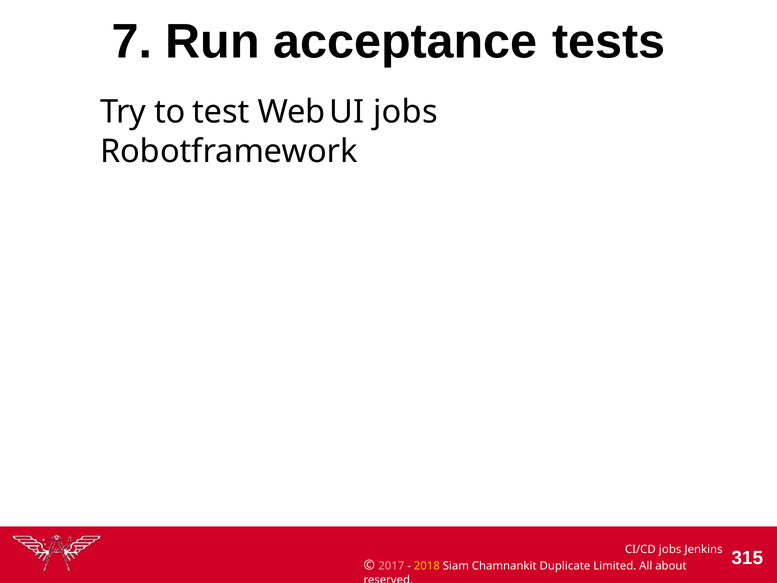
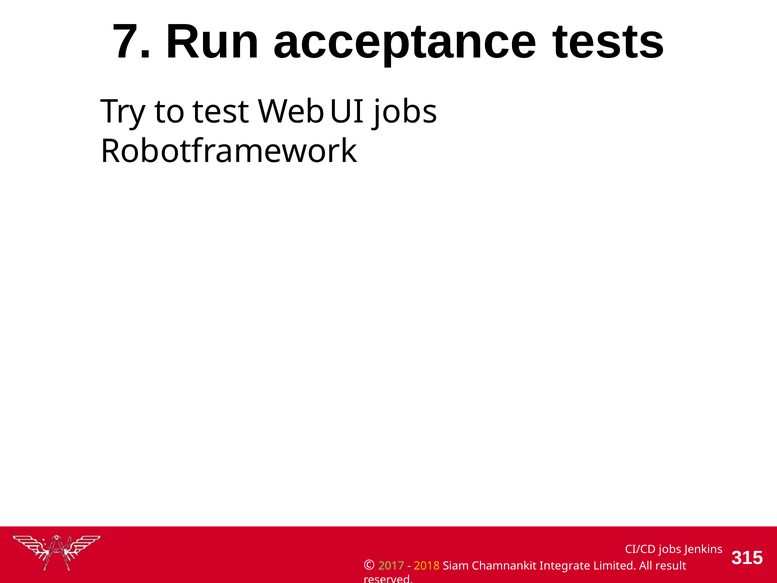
2017 colour: pink -> light green (391, 566)
Duplicate: Duplicate -> Integrate (565, 566)
about: about -> result (671, 566)
